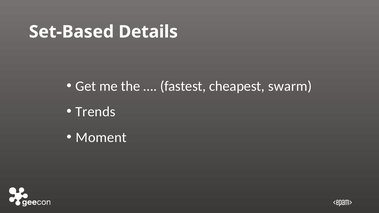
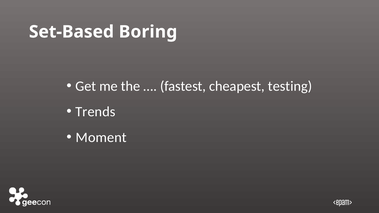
Details: Details -> Boring (148, 32)
swarm: swarm -> testing (290, 86)
